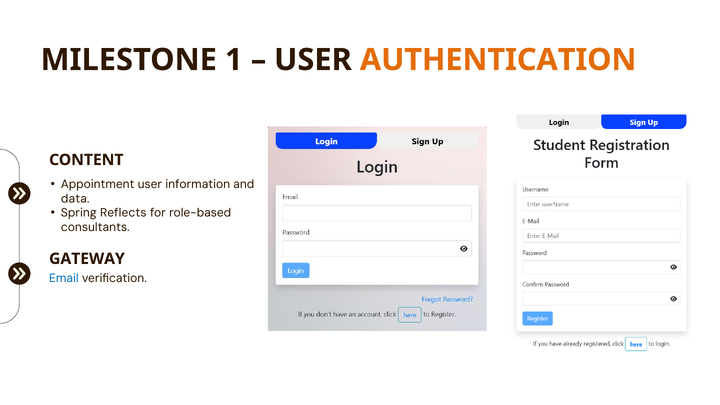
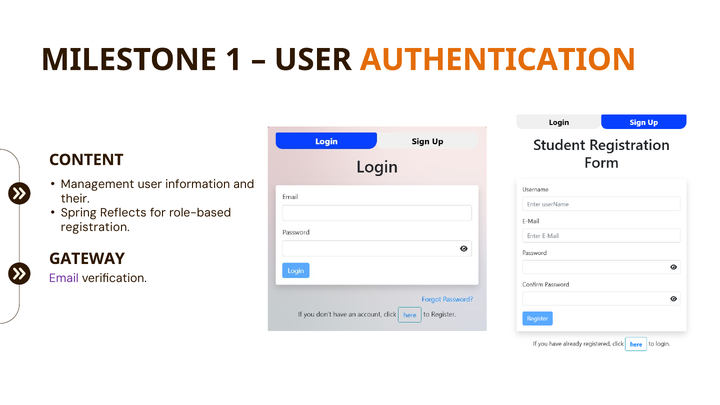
Appointment: Appointment -> Management (98, 184)
data: data -> their (75, 199)
consultants: consultants -> registration (95, 227)
Email colour: blue -> purple (64, 279)
